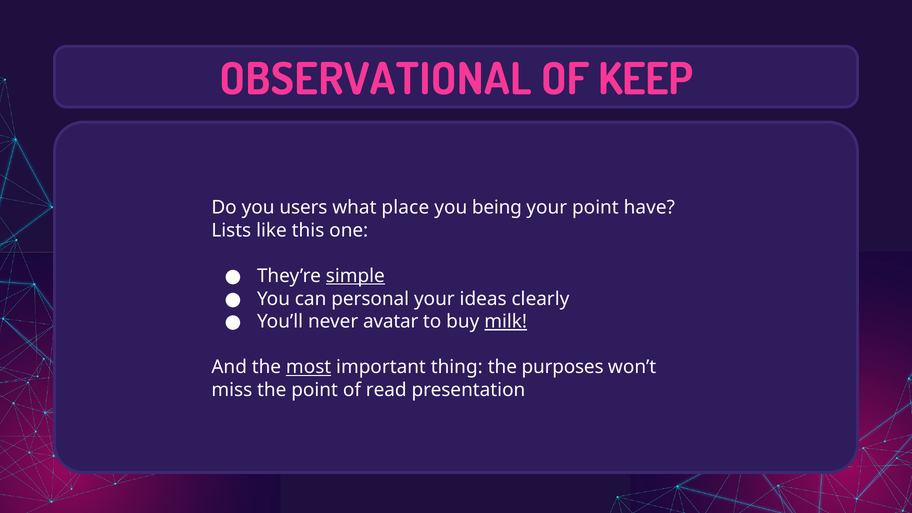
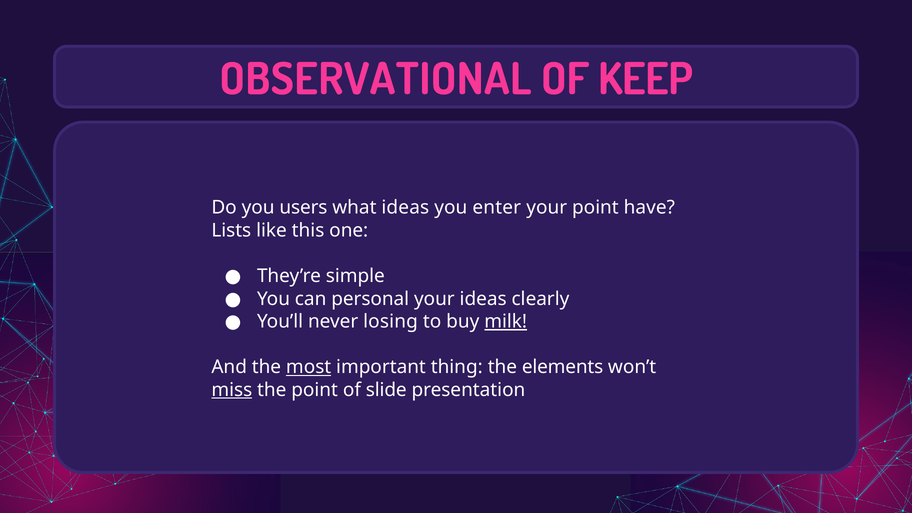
what place: place -> ideas (405, 208)
being: being -> enter (497, 208)
simple underline: present -> none (355, 276)
avatar: avatar -> losing (391, 322)
purposes: purposes -> elements (563, 367)
miss underline: none -> present (232, 390)
read: read -> slide (386, 390)
